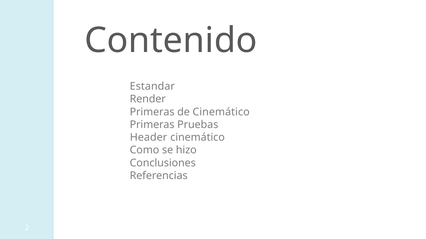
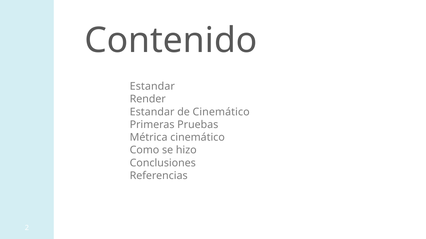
Primeras: Primeras -> Estandar (152, 112)
Header: Header -> Métrica (149, 138)
